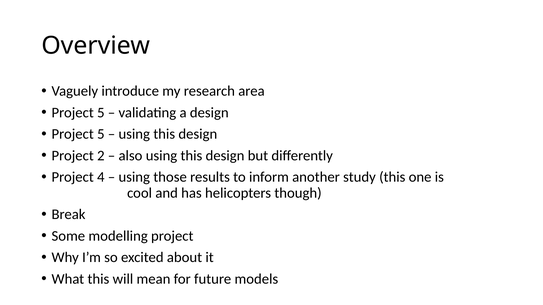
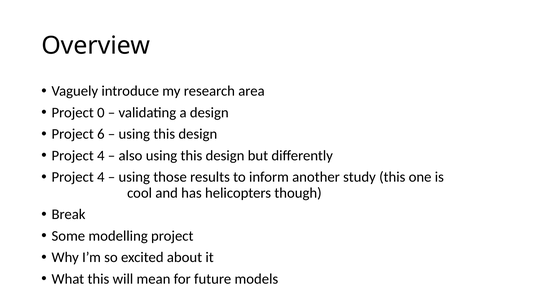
5: 5 -> 0 (101, 113)
5: 5 -> 6 (101, 134)
2: 2 -> 4 (101, 156)
